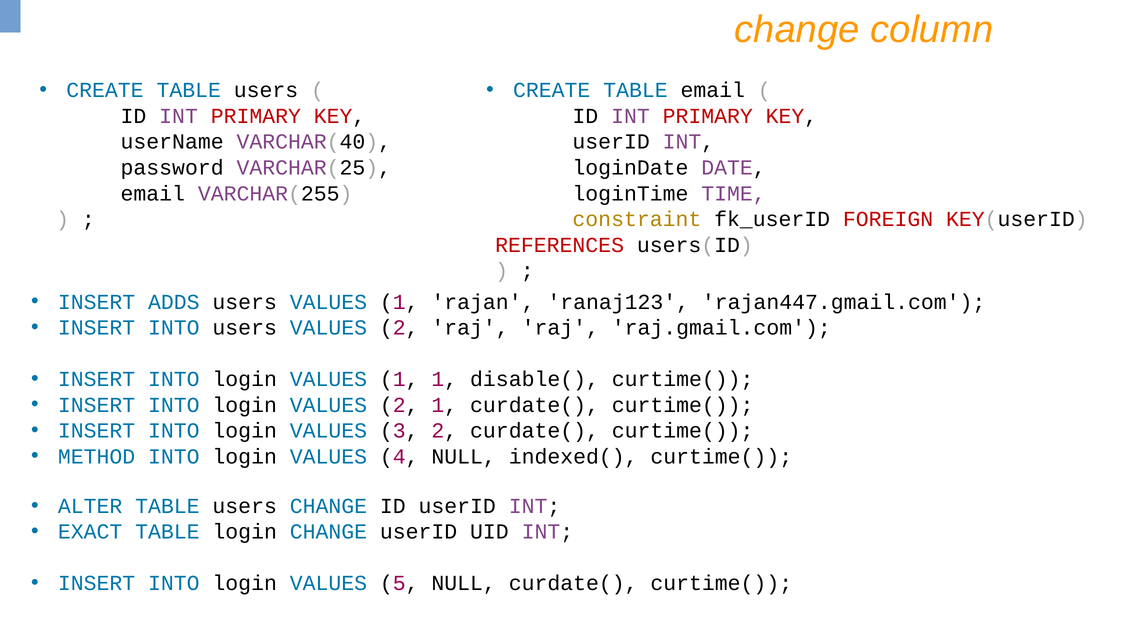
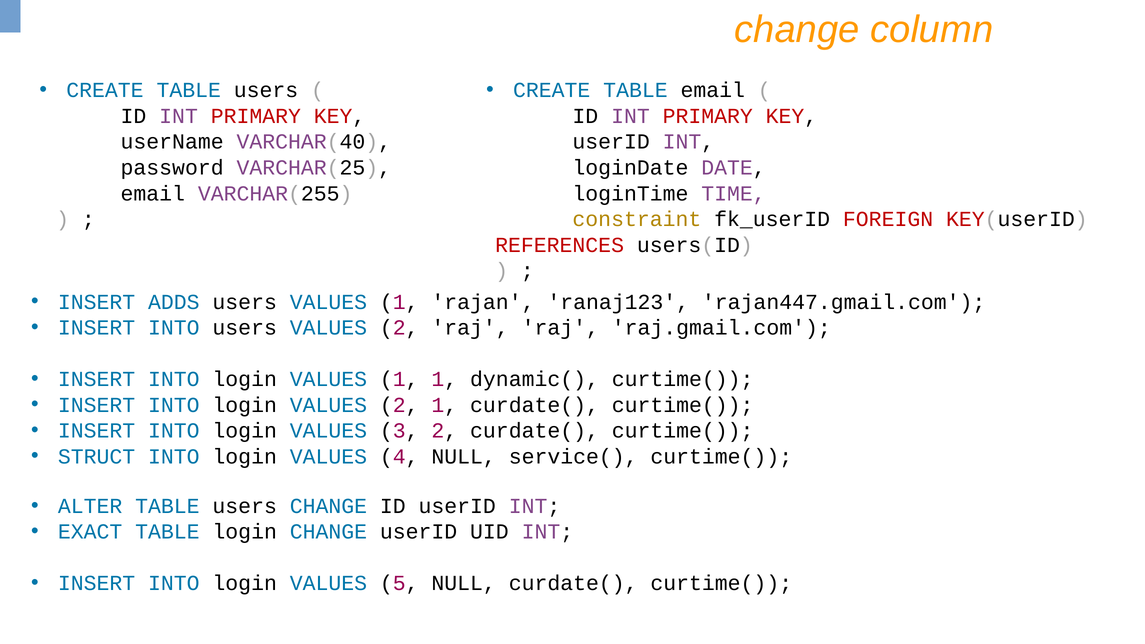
disable(: disable( -> dynamic( (535, 379)
METHOD: METHOD -> STRUCT (97, 457)
indexed(: indexed( -> service( (573, 457)
